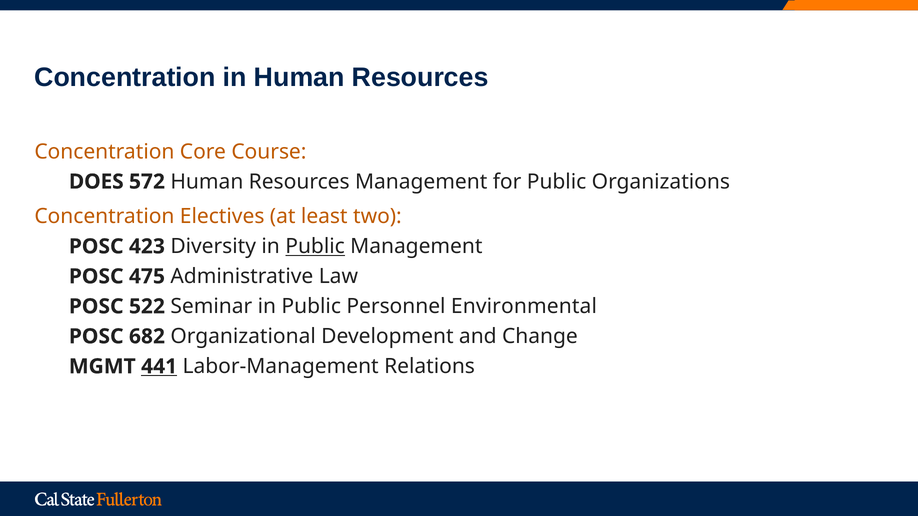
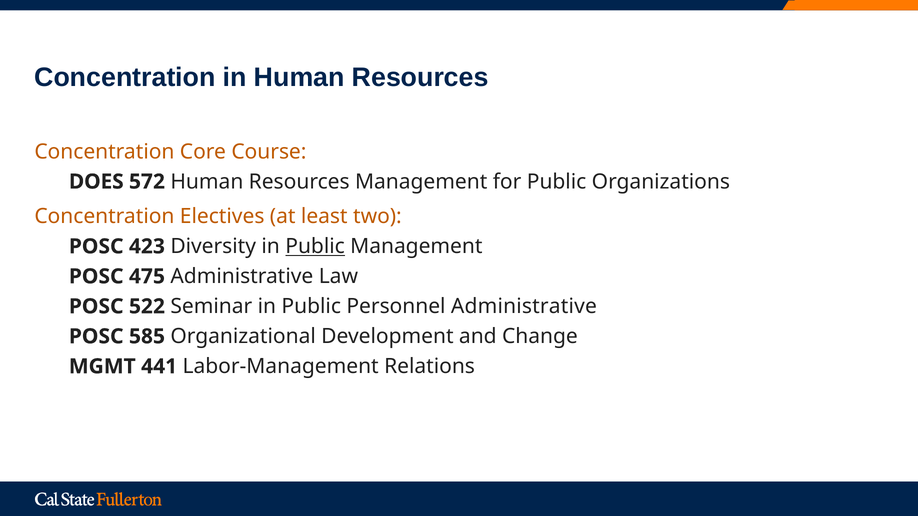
Personnel Environmental: Environmental -> Administrative (524, 307)
682: 682 -> 585 (147, 337)
441 underline: present -> none (159, 367)
